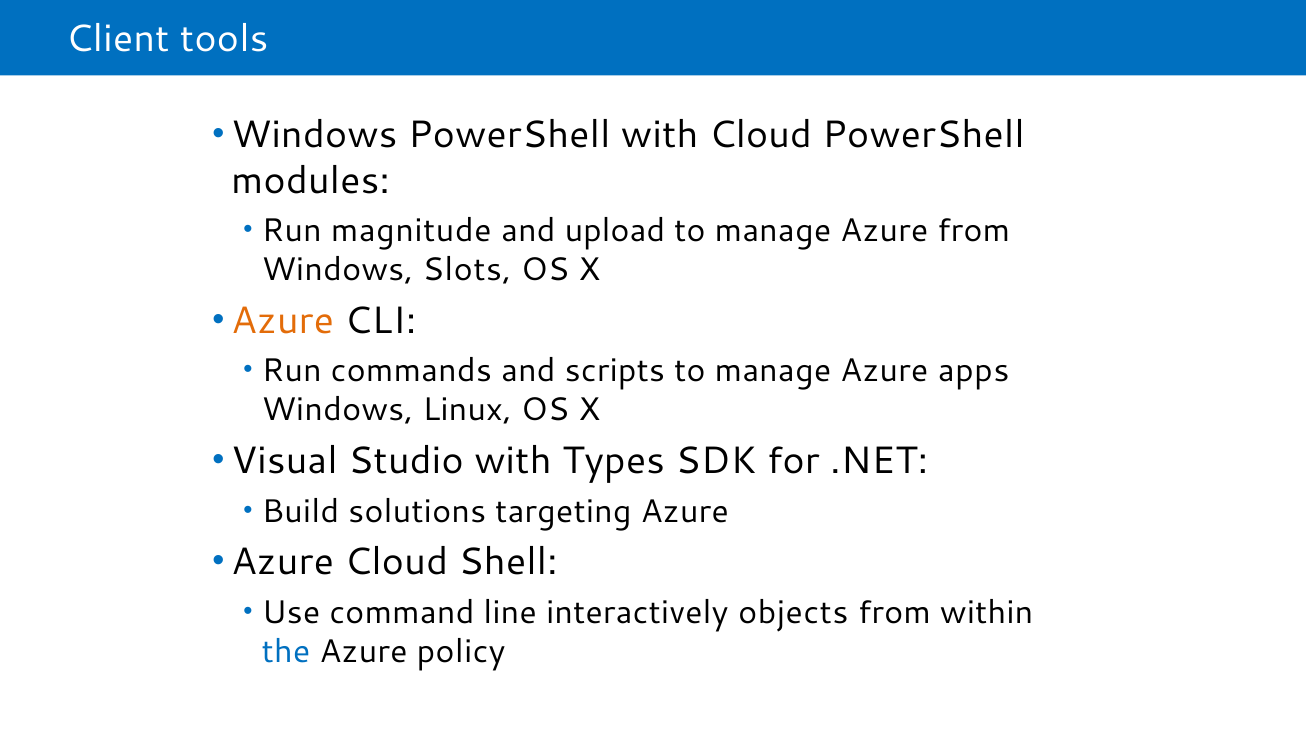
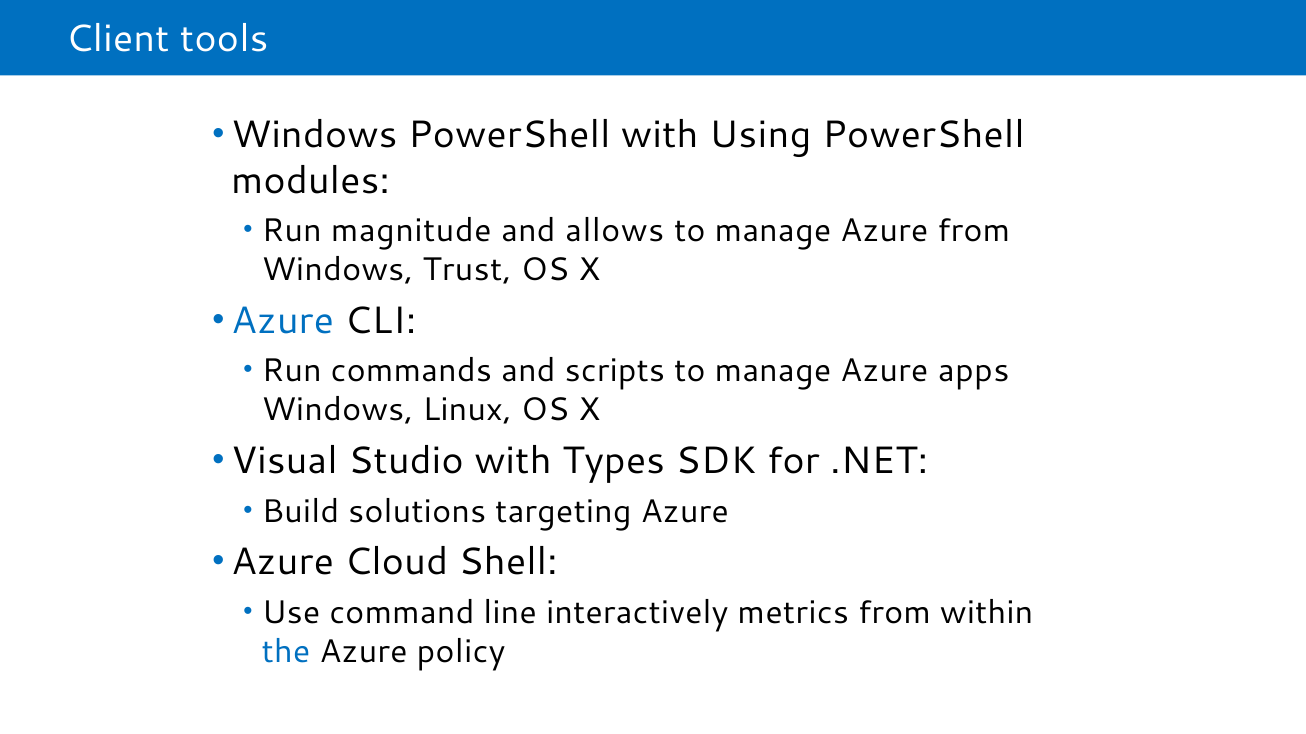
with Cloud: Cloud -> Using (760, 135)
upload: upload -> allows (615, 231)
Slots: Slots -> Trust (467, 270)
Azure colour: orange -> blue (283, 321)
objects: objects -> metrics (793, 613)
